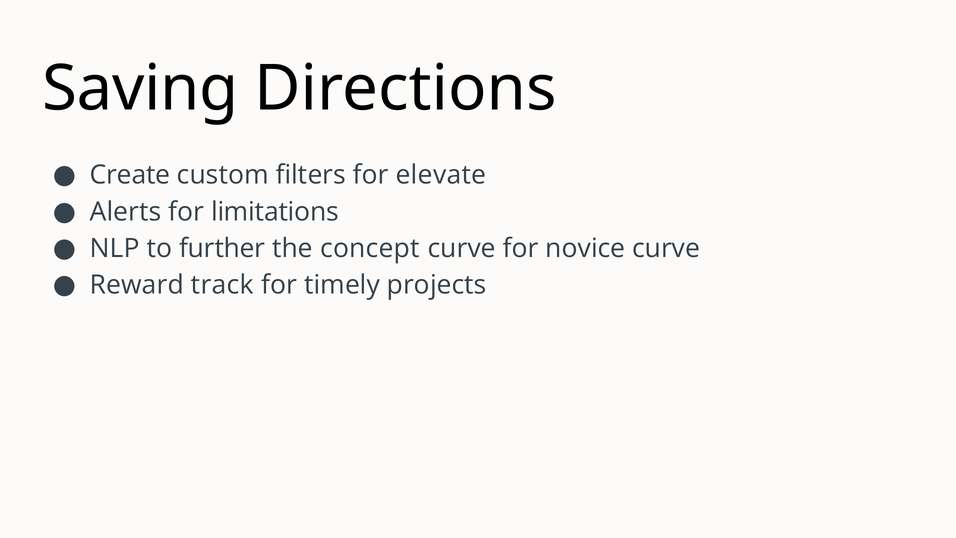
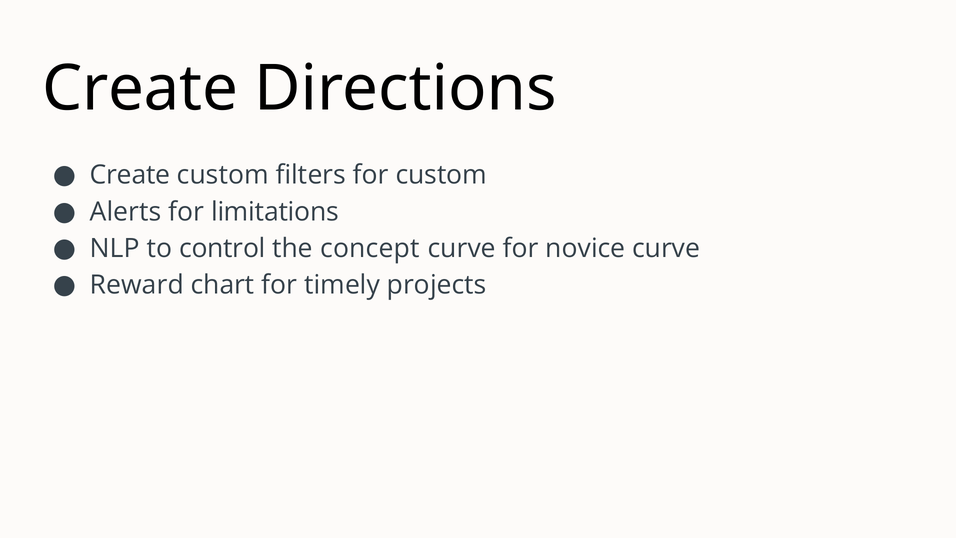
Saving: Saving -> Create (140, 89)
for elevate: elevate -> custom (441, 175)
further: further -> control (222, 248)
track: track -> chart (223, 285)
